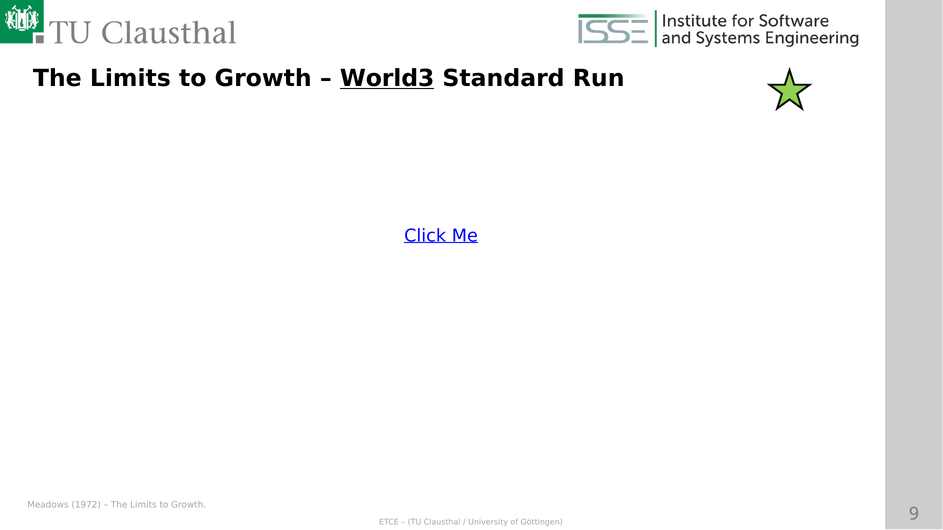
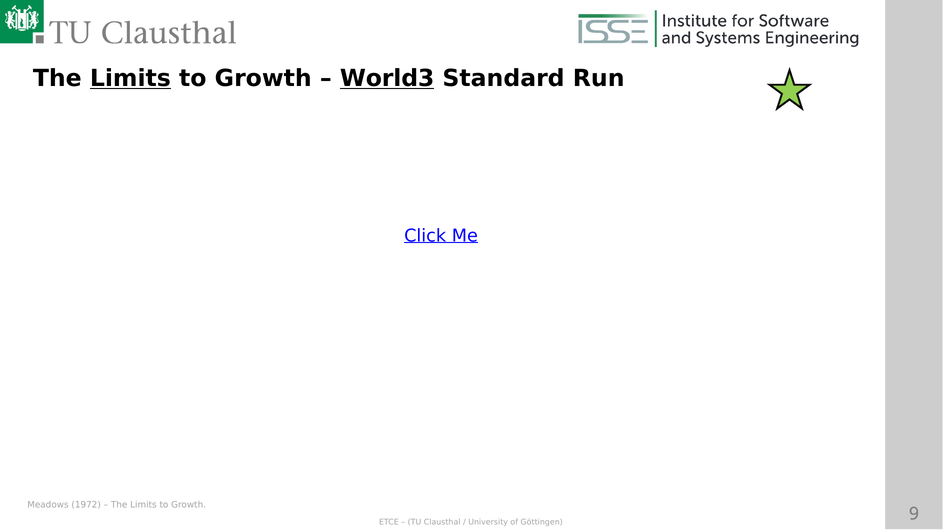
Limits underline: none -> present (130, 78)
